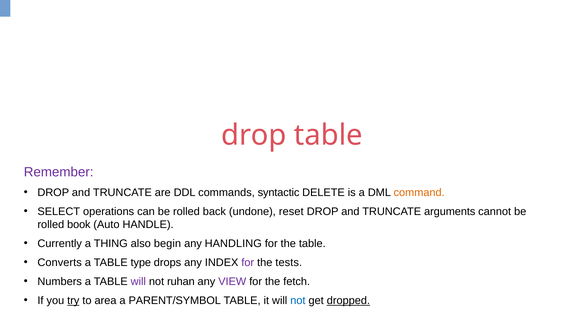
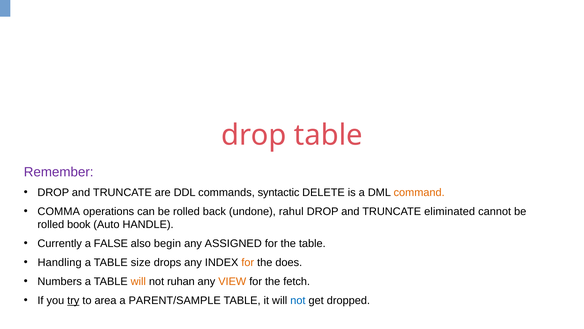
SELECT: SELECT -> COMMA (59, 211)
reset: reset -> rahul (291, 211)
arguments: arguments -> eliminated (450, 211)
THING: THING -> FALSE (111, 243)
HANDLING: HANDLING -> ASSIGNED (233, 243)
Converts: Converts -> Handling (60, 262)
type: type -> size (141, 262)
for colour: purple -> orange (248, 262)
tests: tests -> does (289, 262)
will colour: purple -> orange (138, 281)
VIEW colour: purple -> orange (232, 281)
PARENT/SYMBOL: PARENT/SYMBOL -> PARENT/SAMPLE (175, 300)
dropped underline: present -> none (348, 300)
